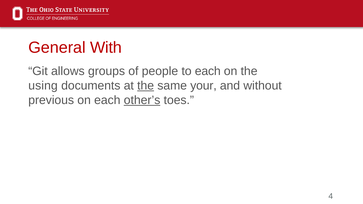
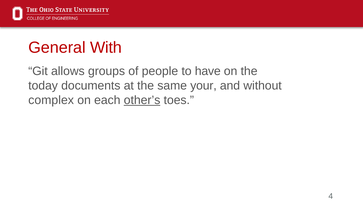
to each: each -> have (208, 71)
using: using -> today (43, 86)
the underline: present -> none (146, 86)
previous: previous -> complex (51, 100)
